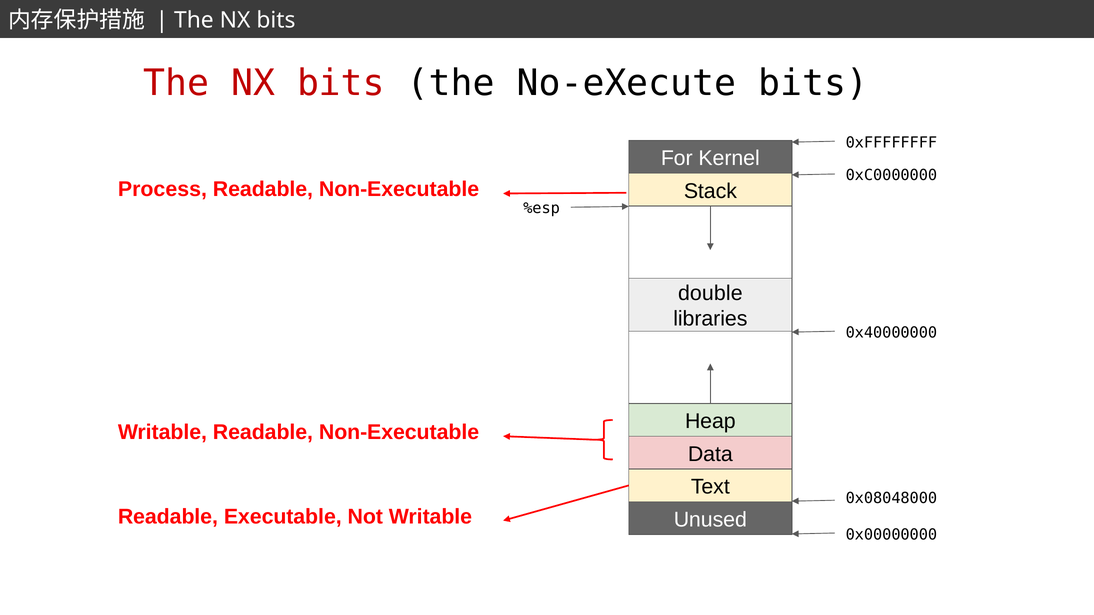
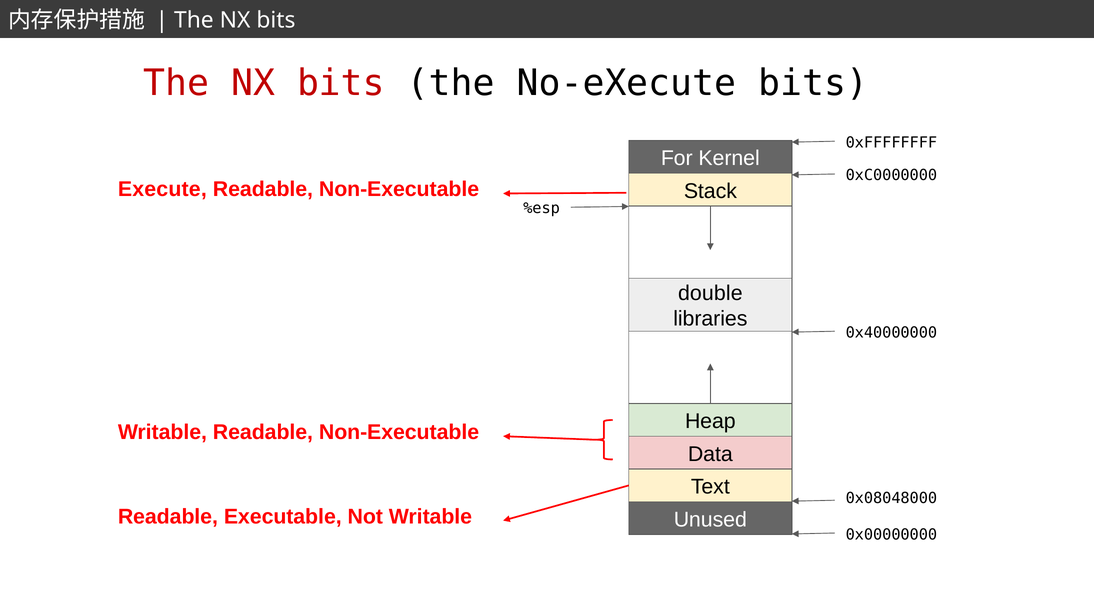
Process: Process -> Execute (162, 189)
